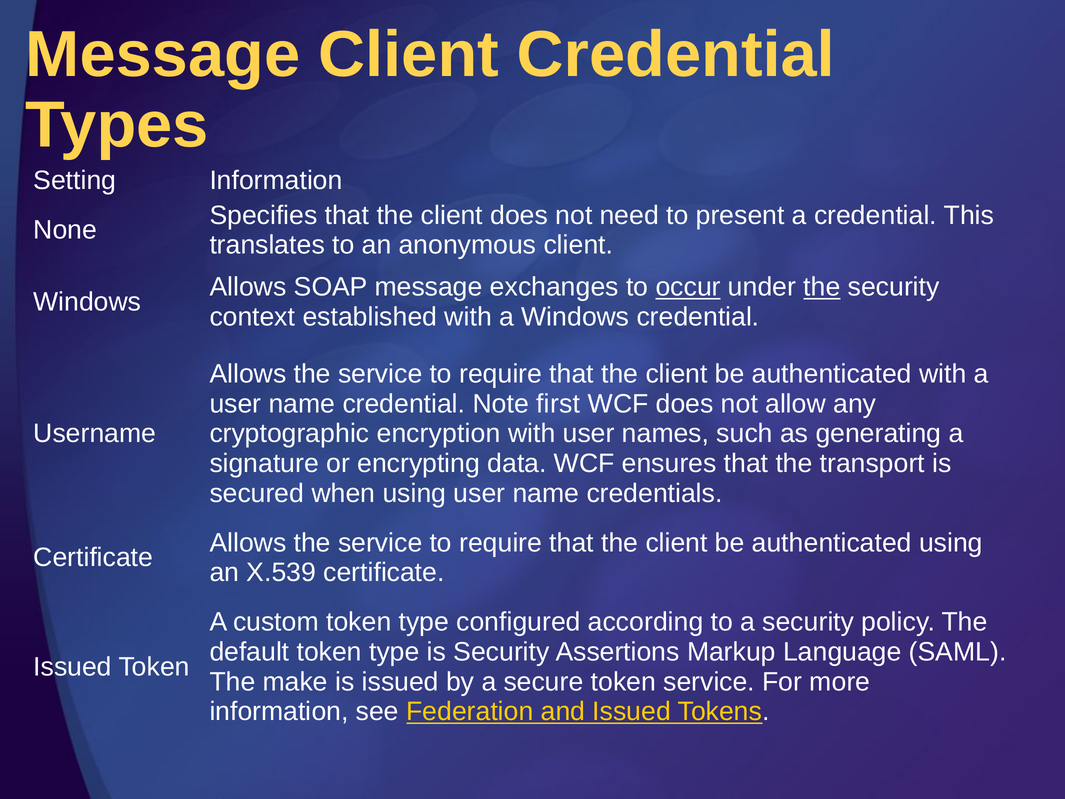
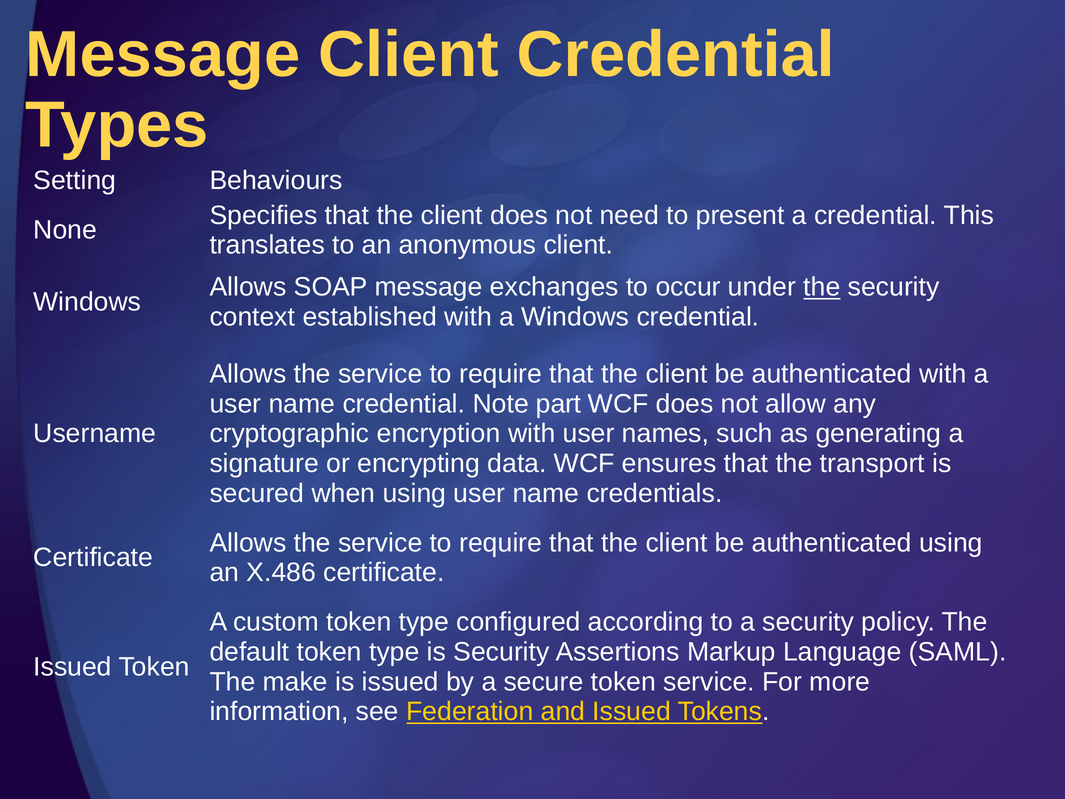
Setting Information: Information -> Behaviours (276, 180)
occur underline: present -> none (688, 287)
first: first -> part (559, 404)
X.539: X.539 -> X.486 (281, 572)
